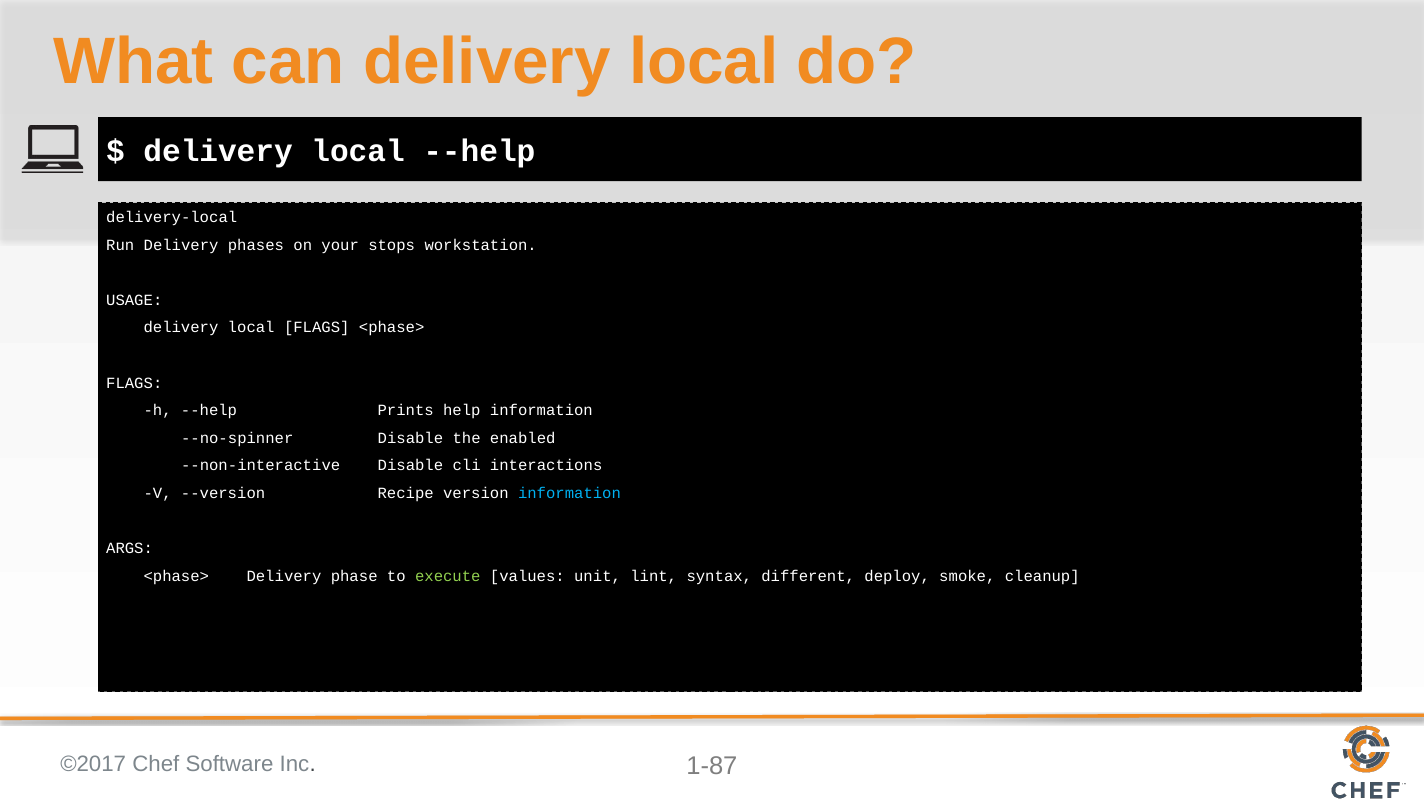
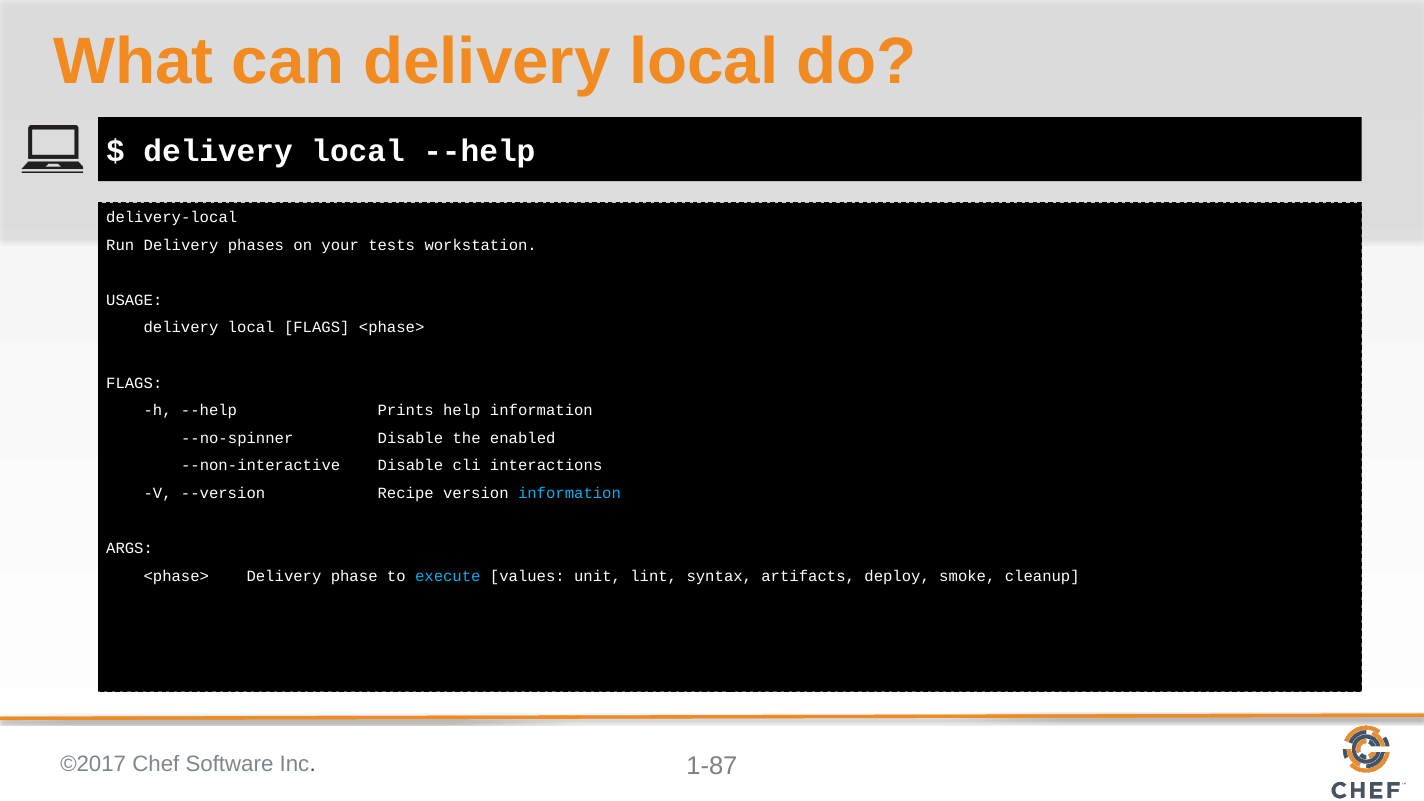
stops: stops -> tests (392, 245)
execute colour: light green -> light blue (448, 576)
different: different -> artifacts (808, 576)
